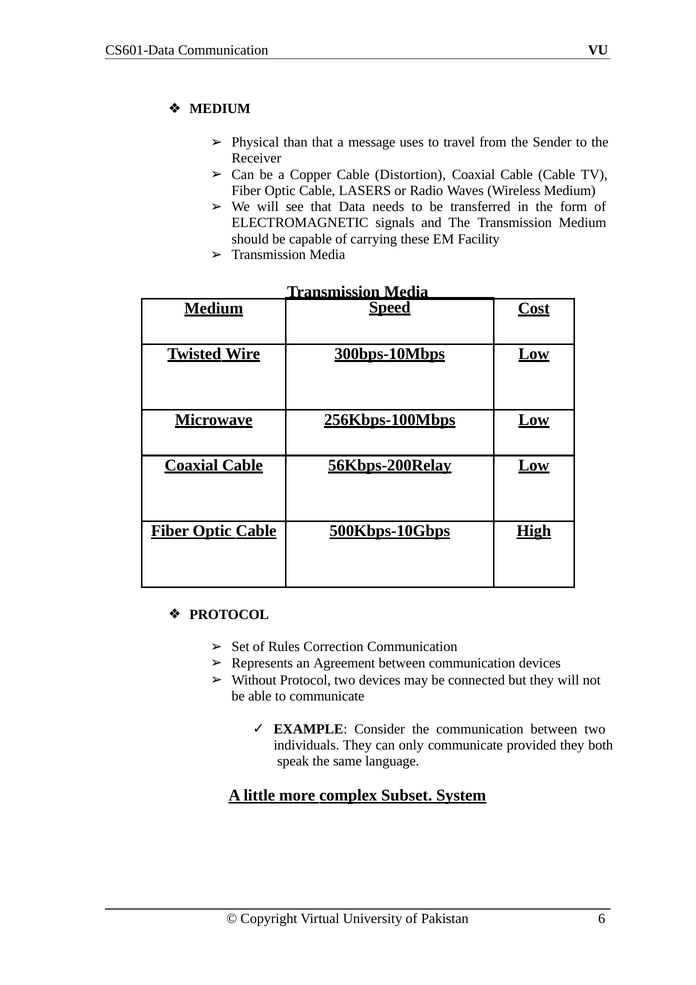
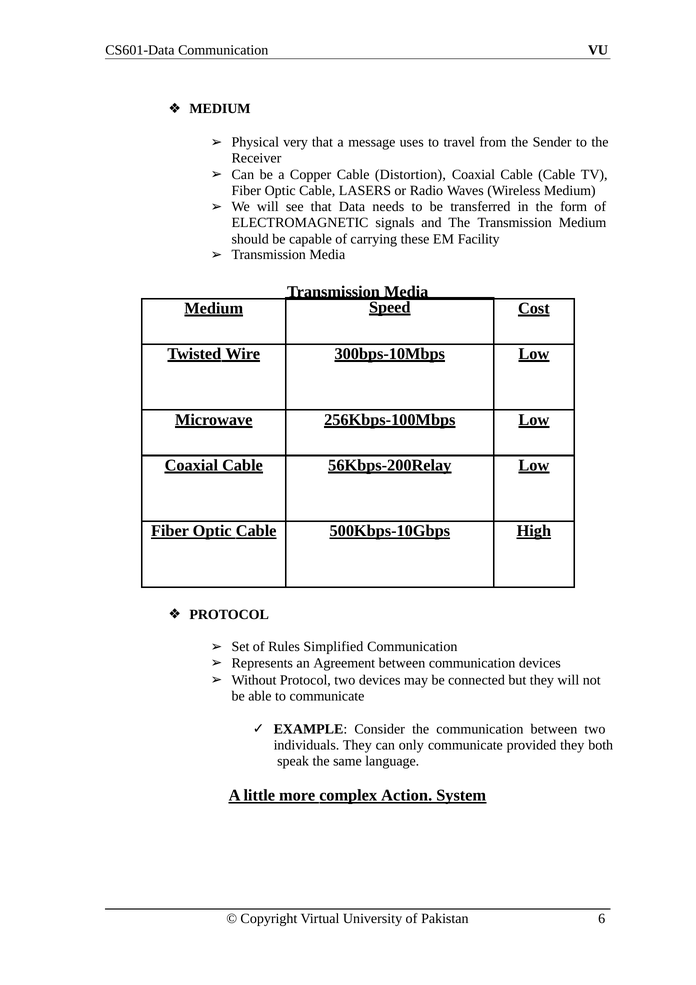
than: than -> very (296, 142)
Correction: Correction -> Simplified (333, 647)
Subset: Subset -> Action (407, 795)
